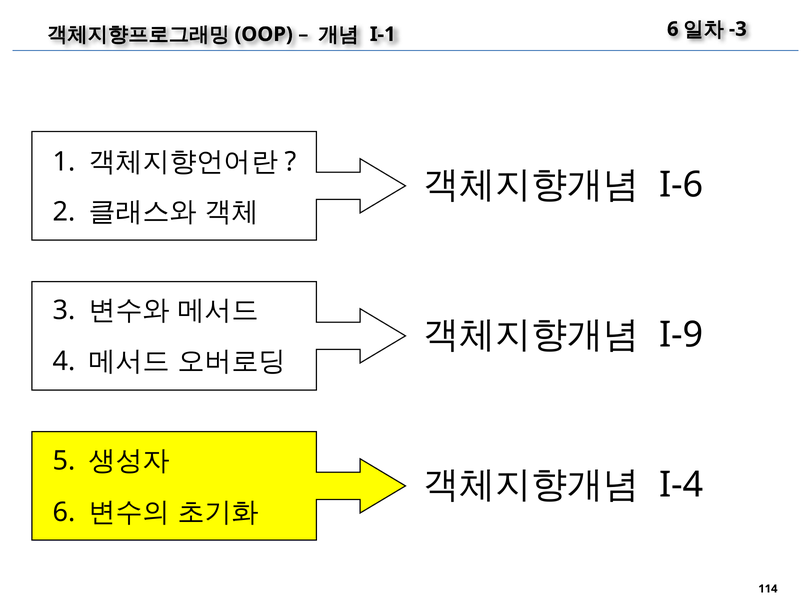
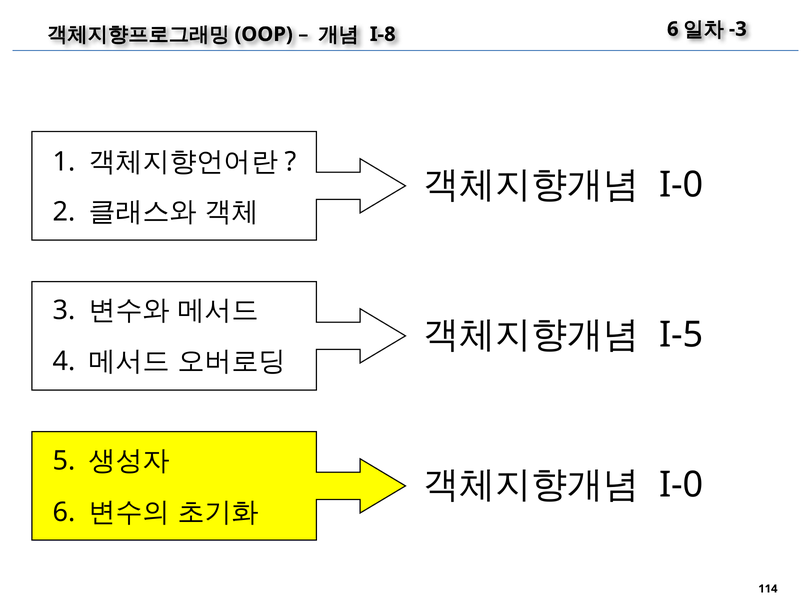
I-1: I-1 -> I-8 (383, 34)
I-6: I-6 -> I-0 (681, 185)
I-9: I-9 -> I-5 (681, 335)
I-4: I-4 -> I-0 (681, 485)
